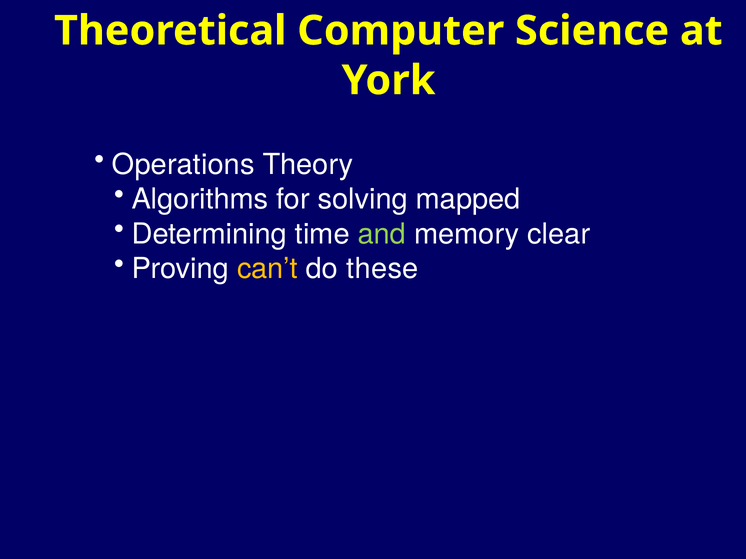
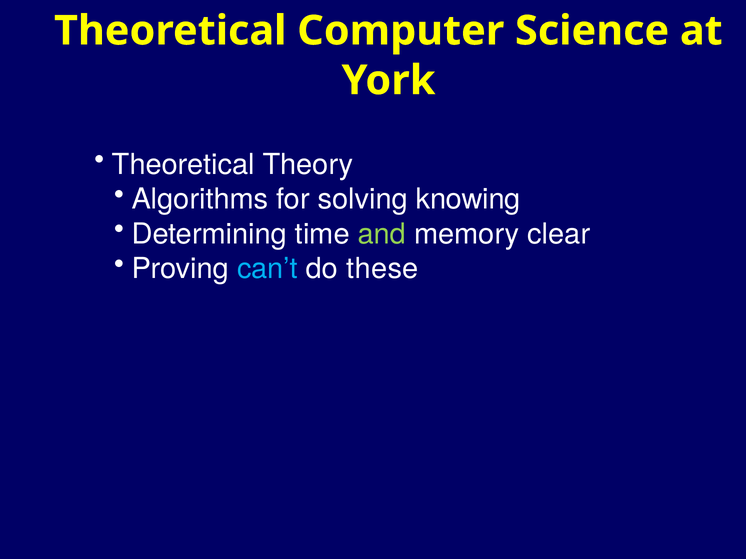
Operations: Operations -> Theoretical (183, 165)
mapped: mapped -> knowing (468, 199)
can’t colour: yellow -> light blue (267, 269)
